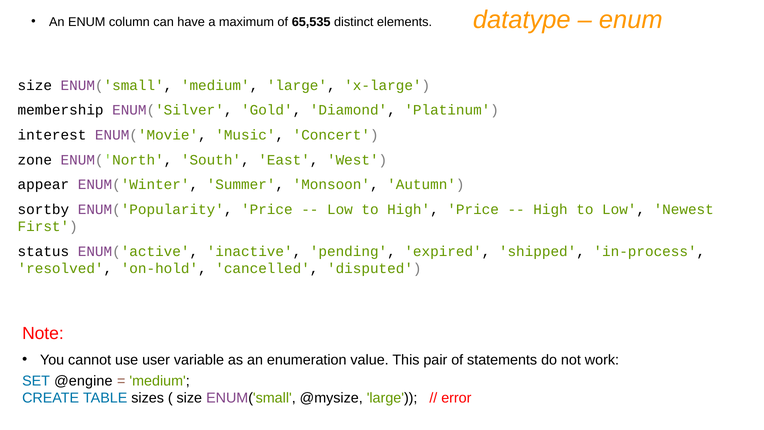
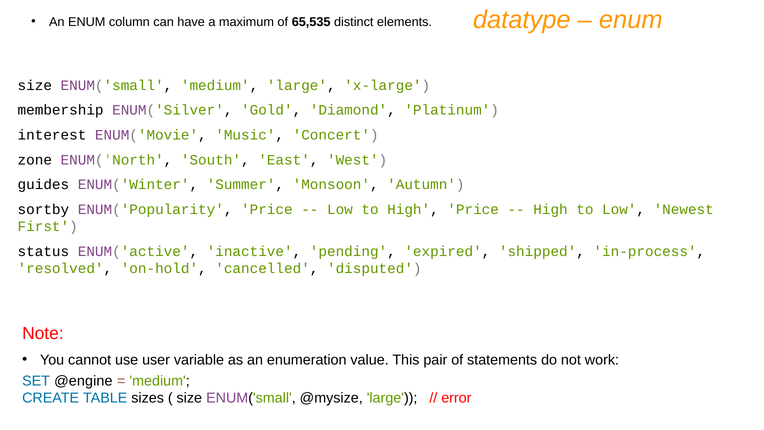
appear: appear -> guides (43, 185)
